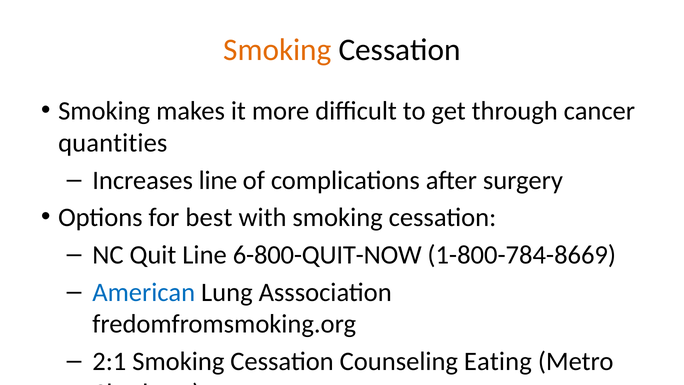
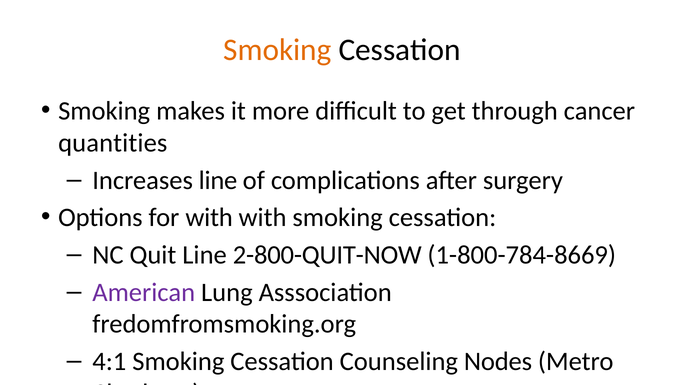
for best: best -> with (209, 218)
6-800-QUIT-NOW: 6-800-QUIT-NOW -> 2-800-QUIT-NOW (327, 255)
American colour: blue -> purple (144, 292)
2:1: 2:1 -> 4:1 (109, 361)
Eating: Eating -> Nodes (498, 361)
